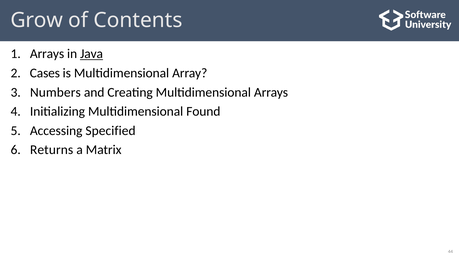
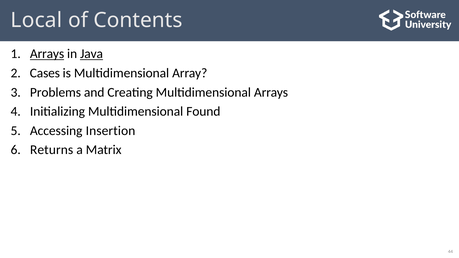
Grow: Grow -> Local (37, 20)
Arrays underline: none -> present (47, 54)
Numbers: Numbers -> Problems (55, 92)
Specified: Specified -> Insertion (110, 131)
